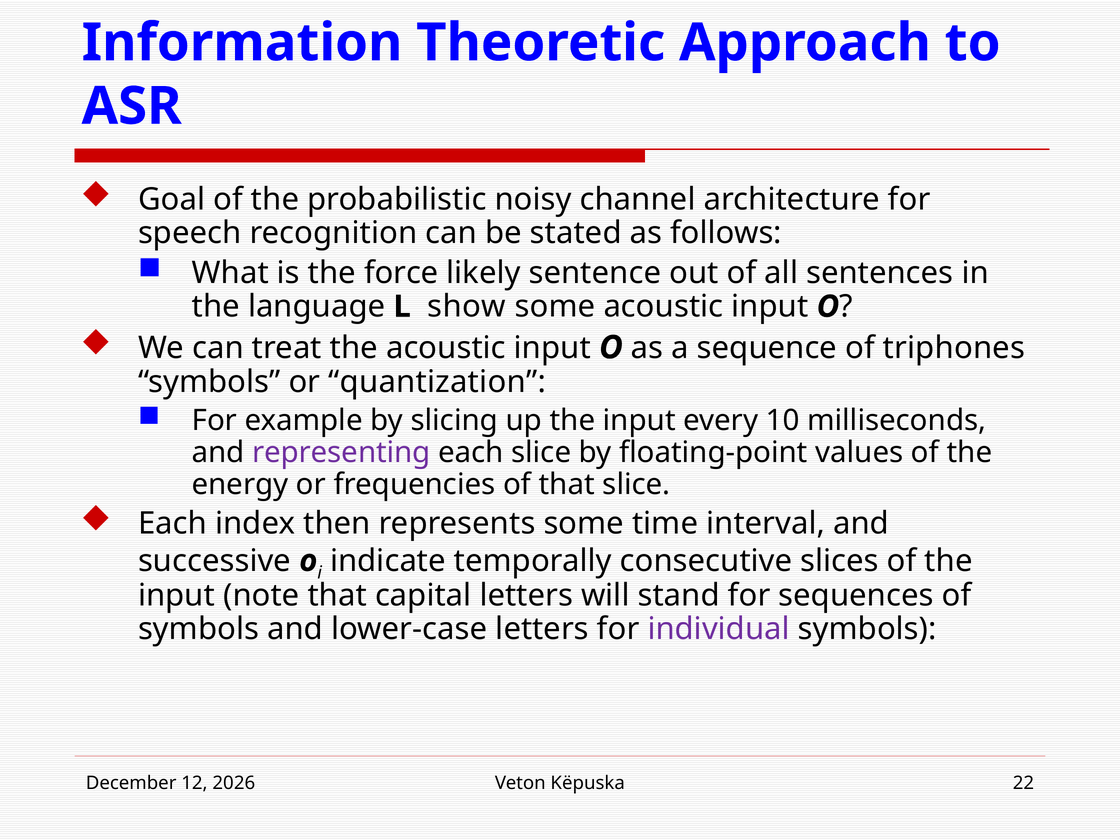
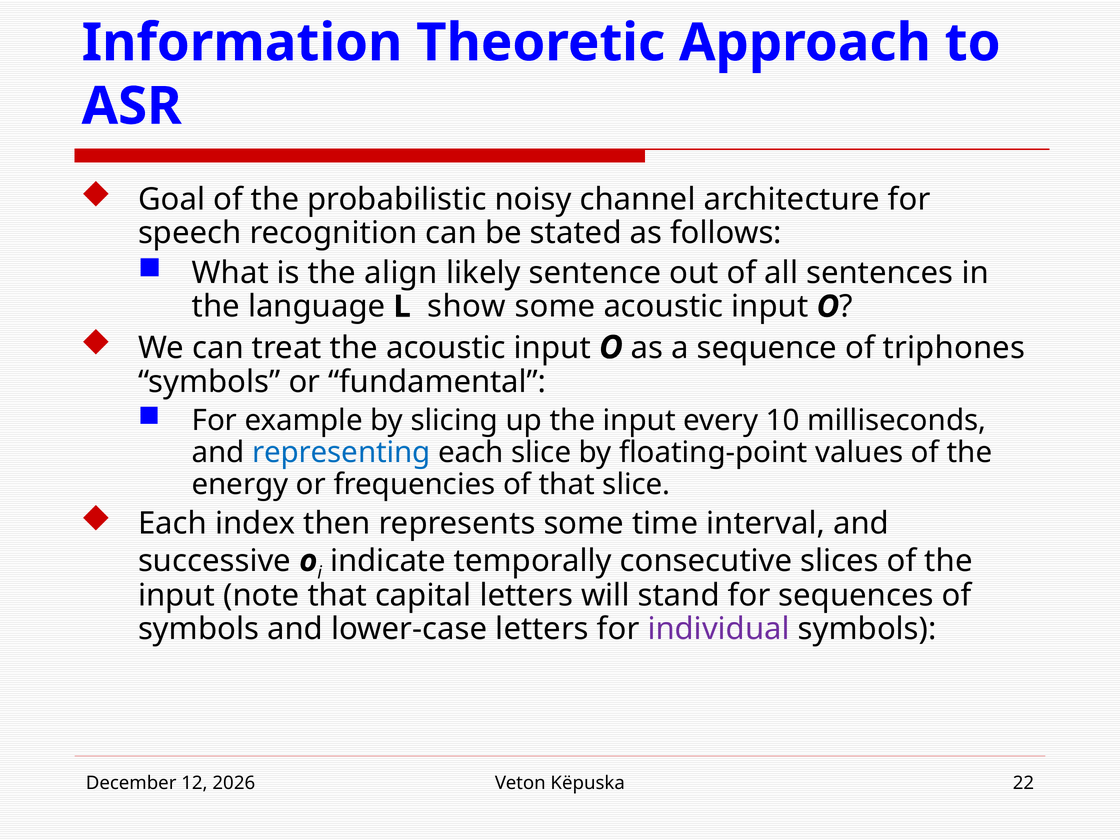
force: force -> align (401, 273)
quantization: quantization -> fundamental (437, 382)
representing colour: purple -> blue (341, 453)
